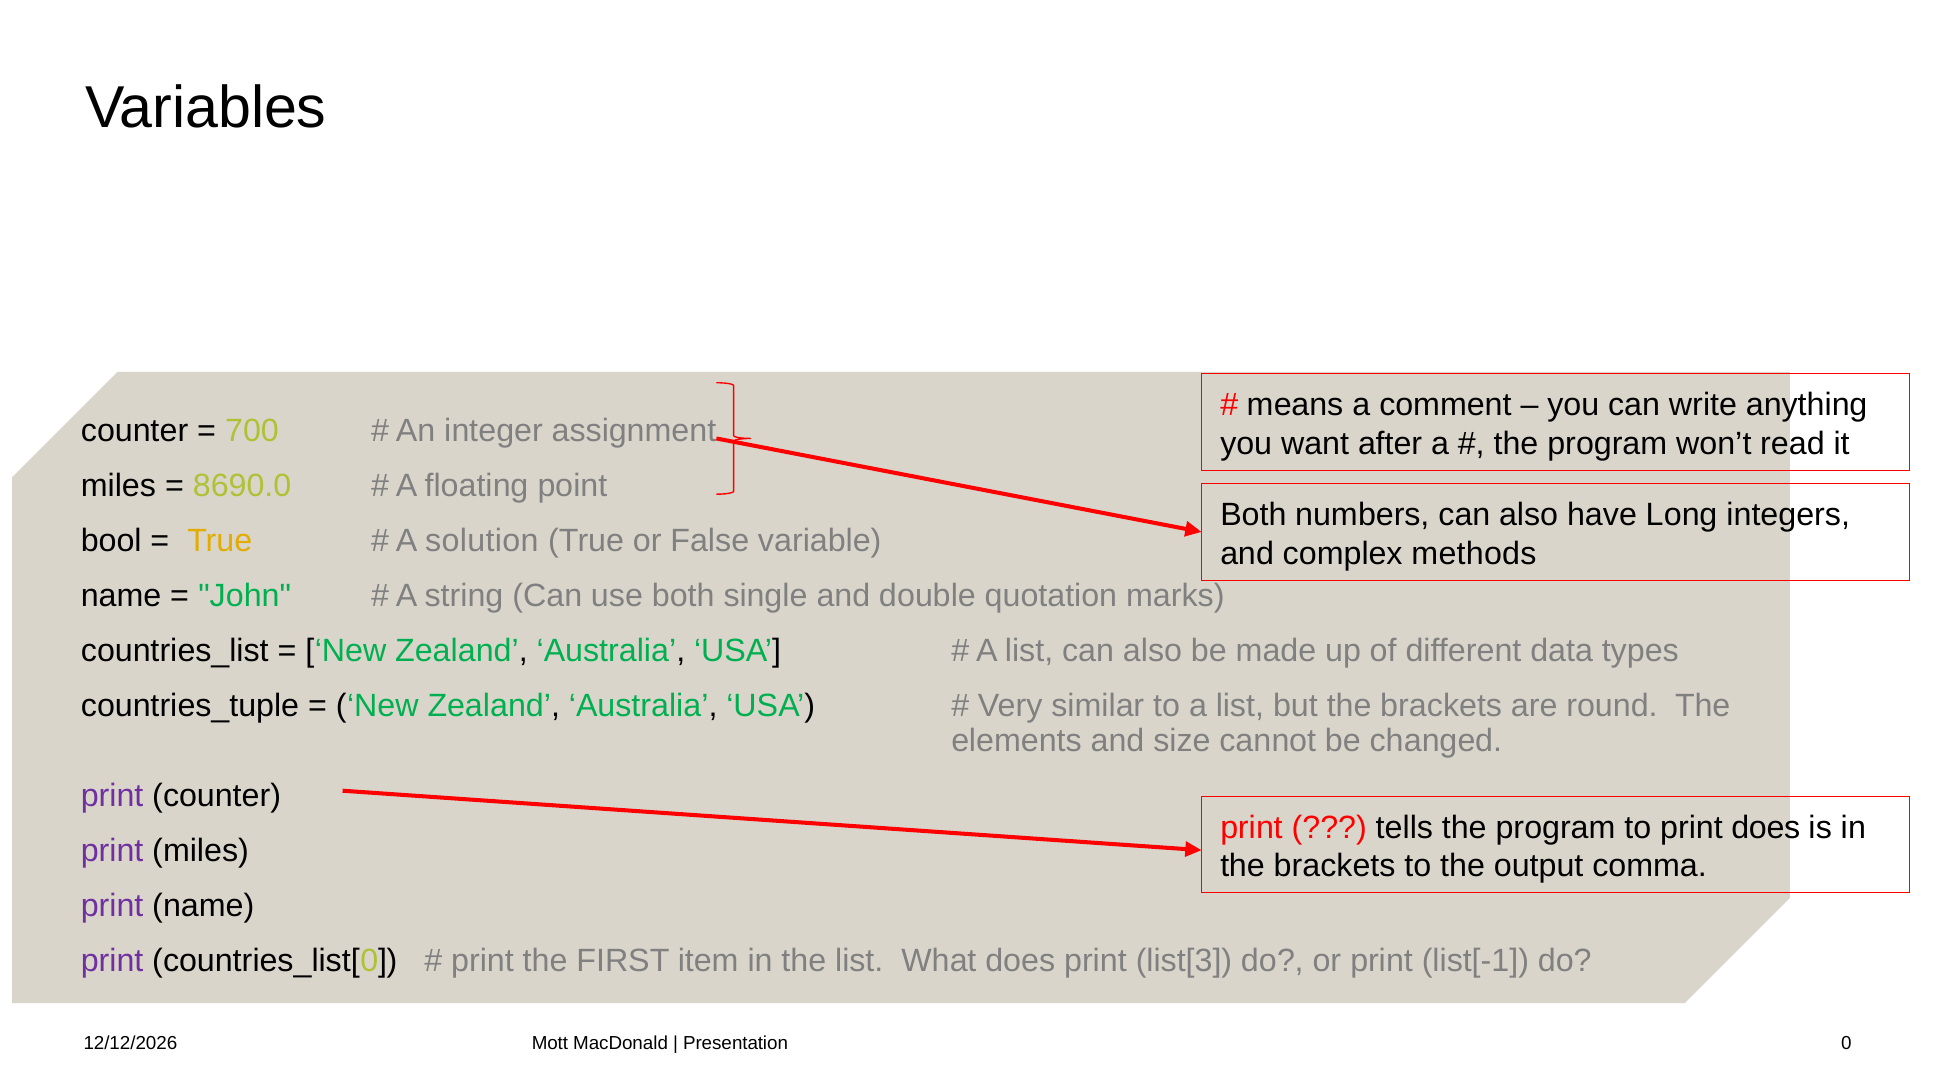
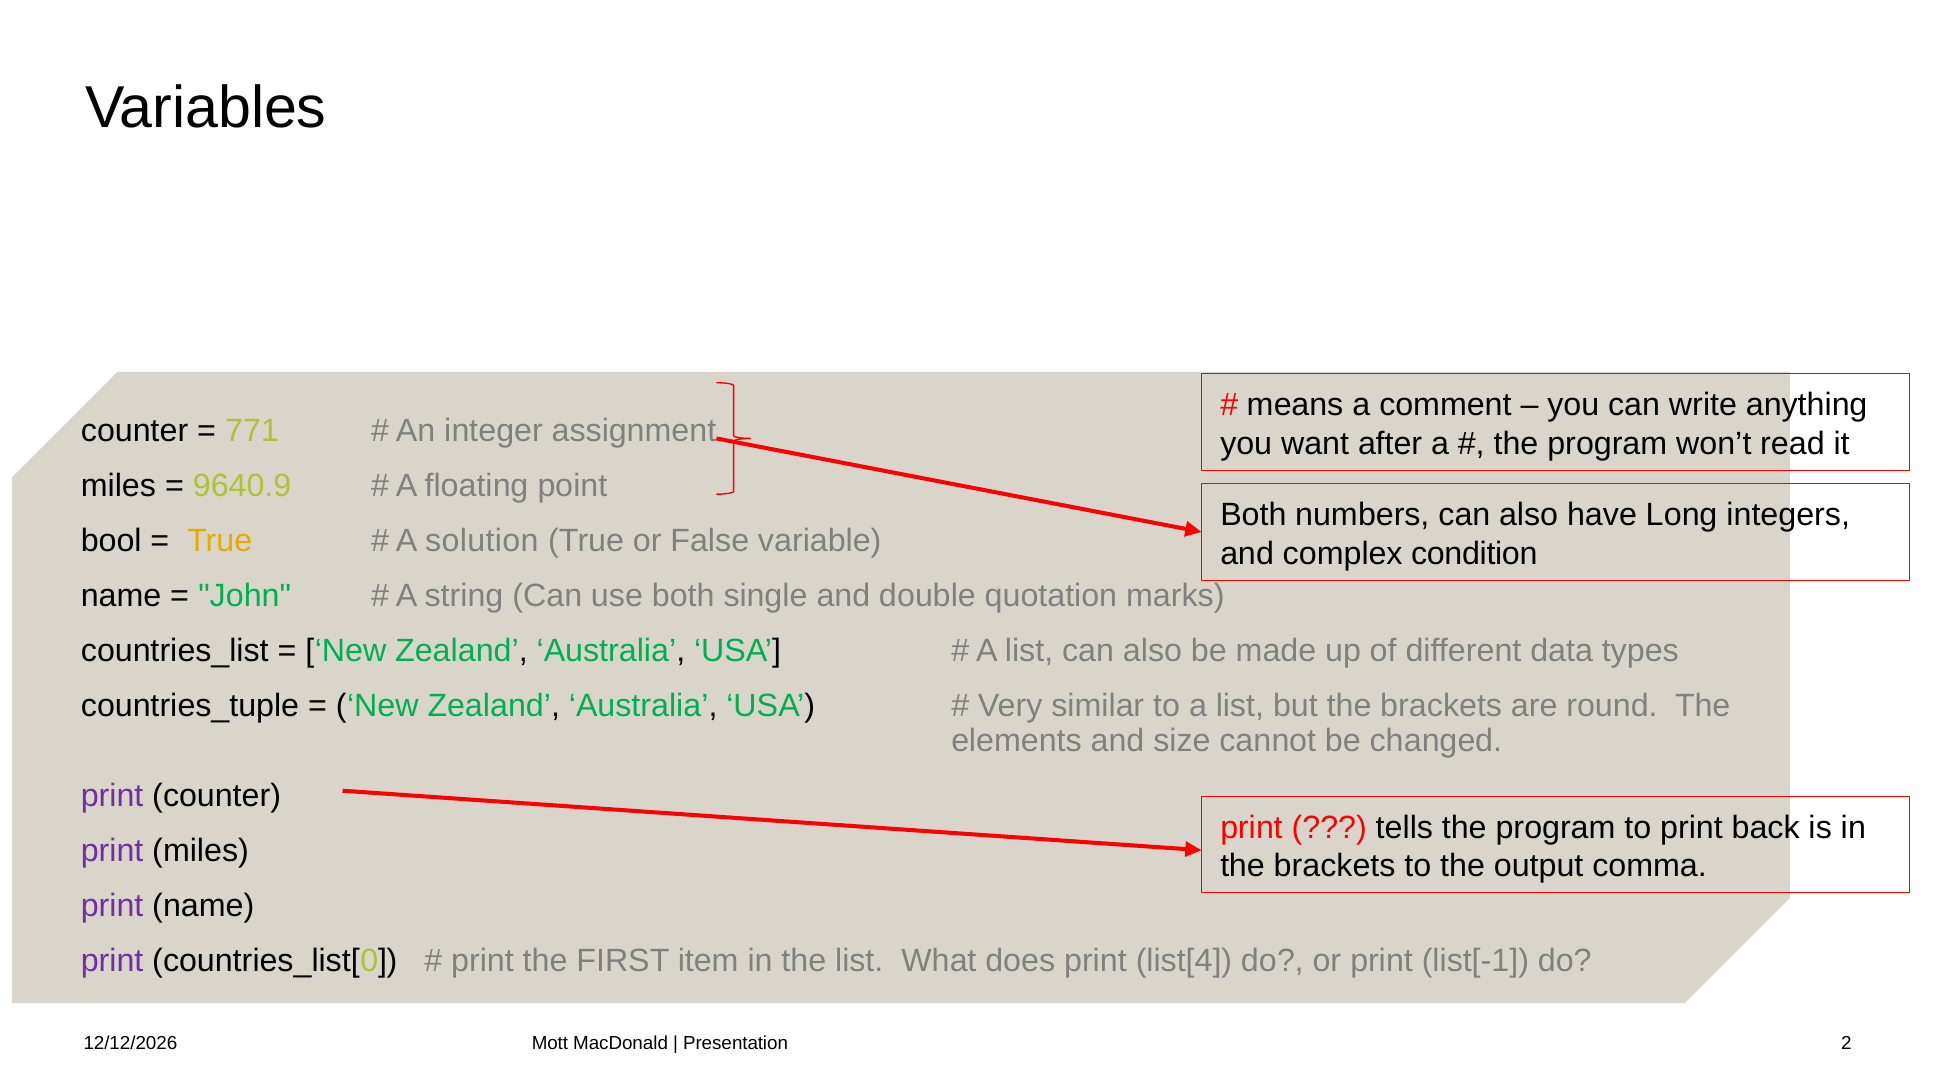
700: 700 -> 771 (252, 431)
8690.0: 8690.0 -> 9640.9 (242, 486)
methods: methods -> condition (1474, 554)
print does: does -> back (1766, 828)
list[3: list[3 -> list[4 (1184, 961)
0: 0 -> 2 (1846, 1044)
